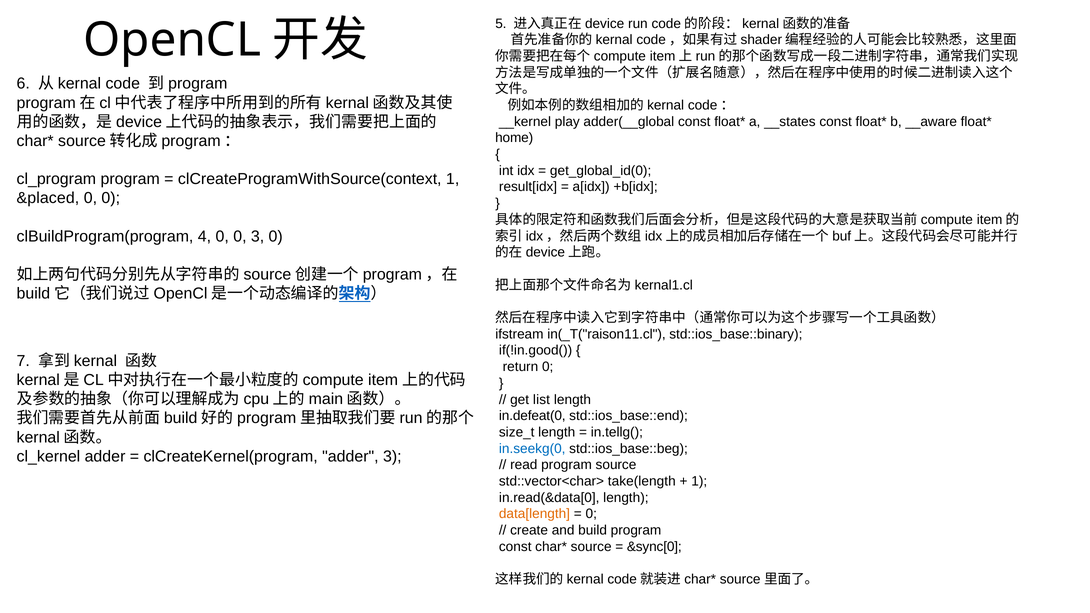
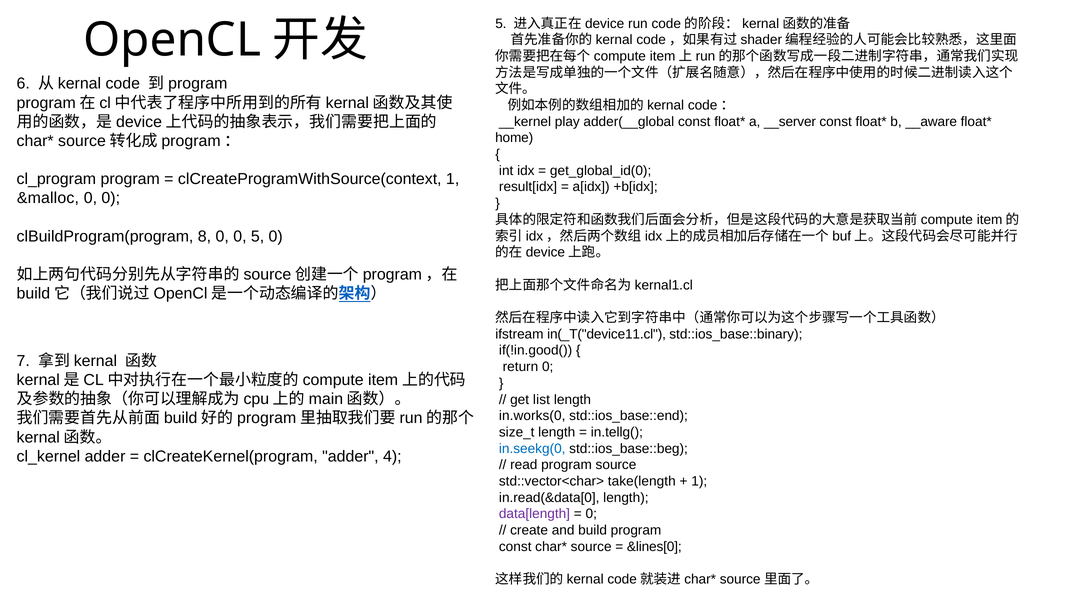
__states: __states -> __server (790, 122)
&placed: &placed -> &malloc (48, 198)
4: 4 -> 8 (204, 236)
0 3: 3 -> 5 (258, 236)
in(_T("raison11.cl: in(_T("raison11.cl -> in(_T("device11.cl (607, 334)
in.defeat(0: in.defeat(0 -> in.works(0 (532, 416)
adder 3: 3 -> 4 (392, 456)
data[length colour: orange -> purple (534, 514)
&sync[0: &sync[0 -> &lines[0 (654, 547)
